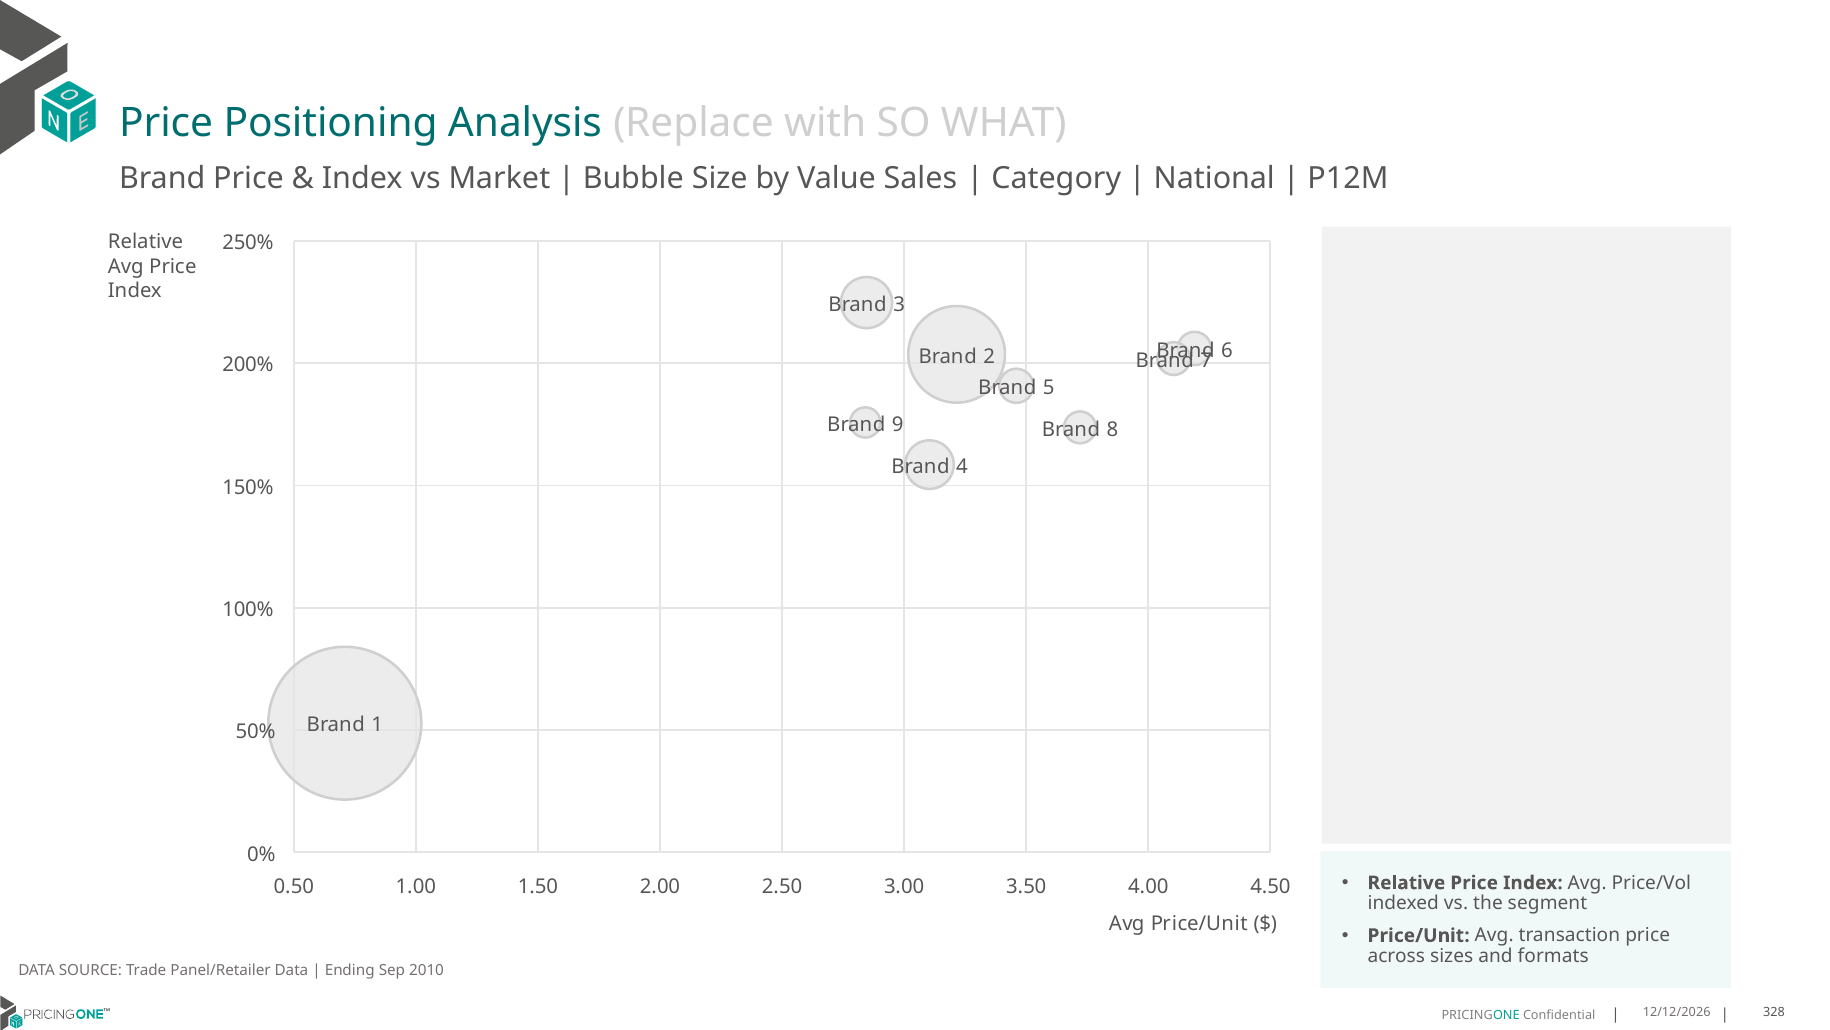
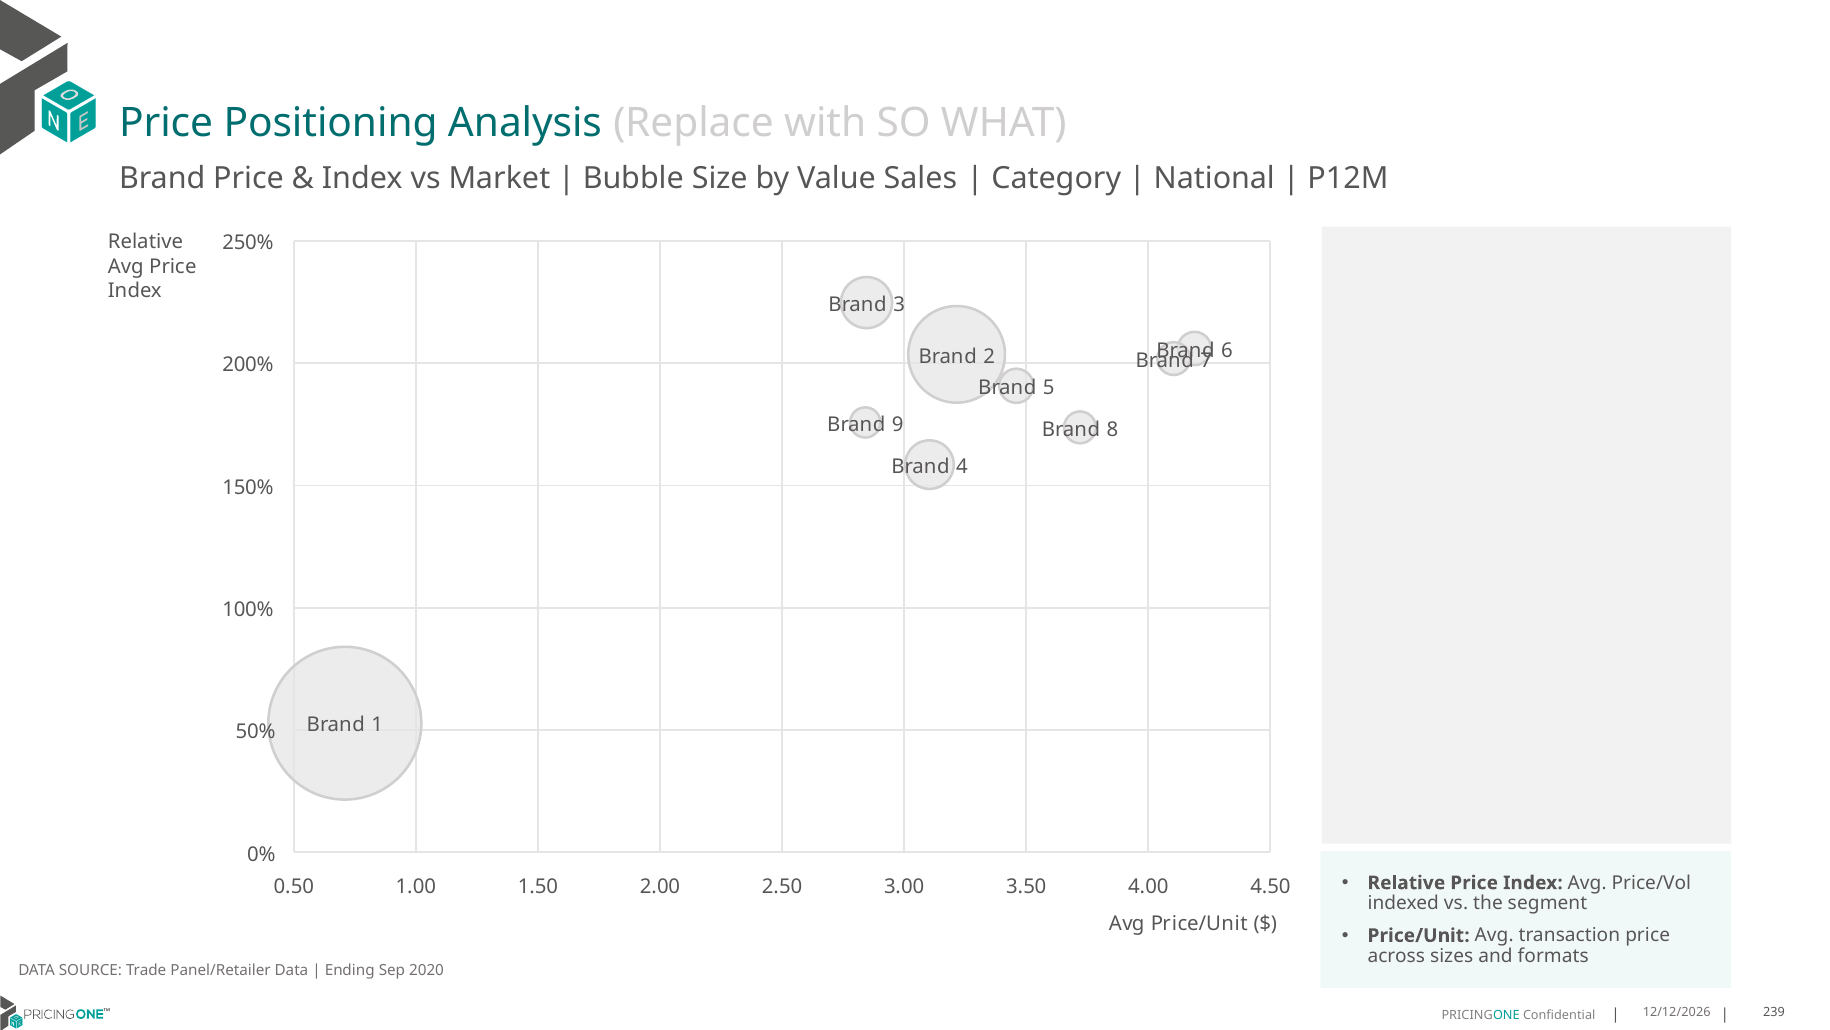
2010: 2010 -> 2020 (427, 970)
328: 328 -> 239 (1774, 1012)
